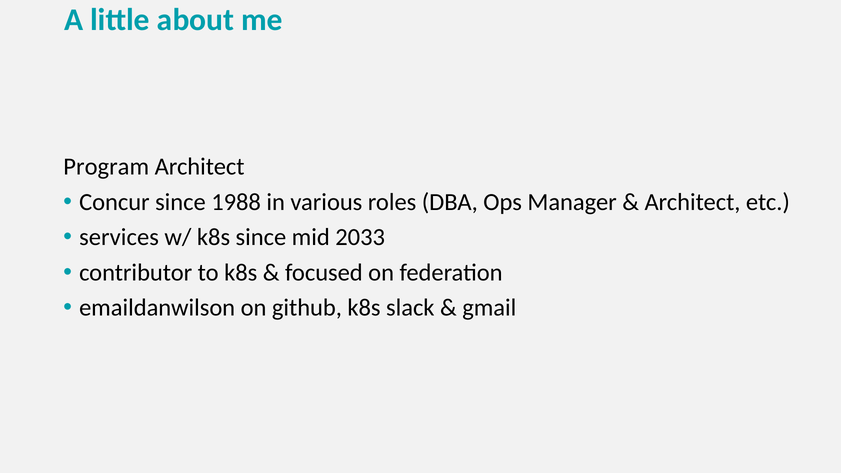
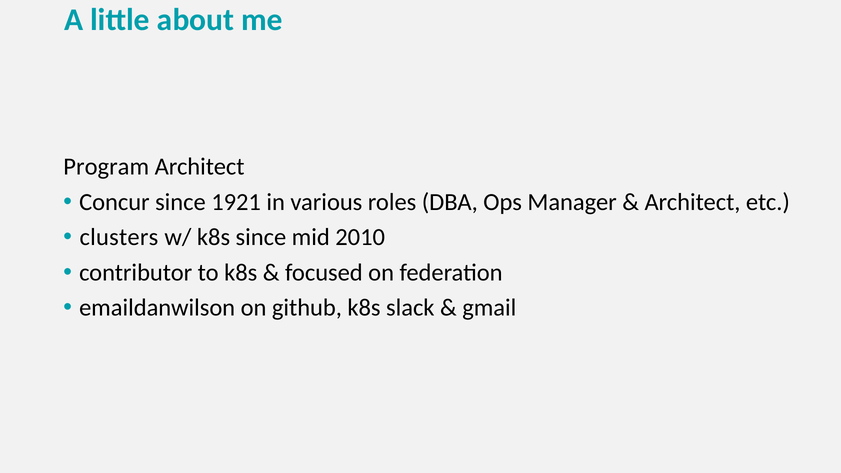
1988: 1988 -> 1921 (236, 202)
services: services -> clusters (119, 237)
2033: 2033 -> 2010 (360, 237)
